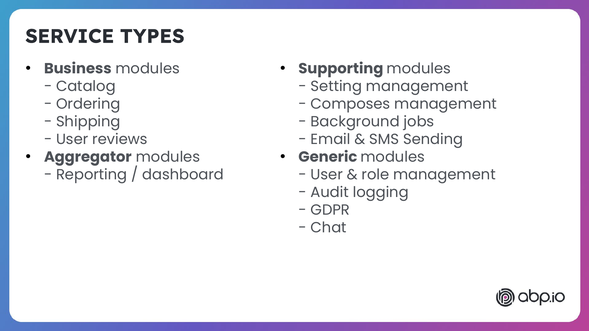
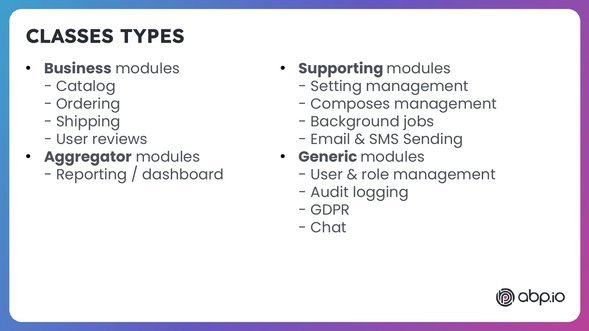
SERVICE: SERVICE -> CLASSES (70, 36)
